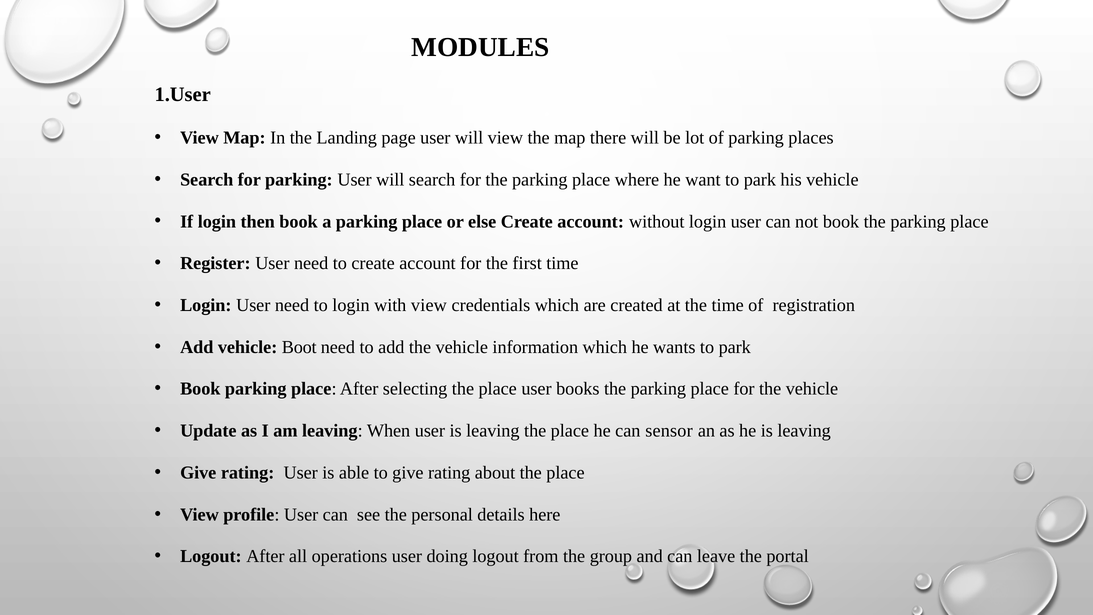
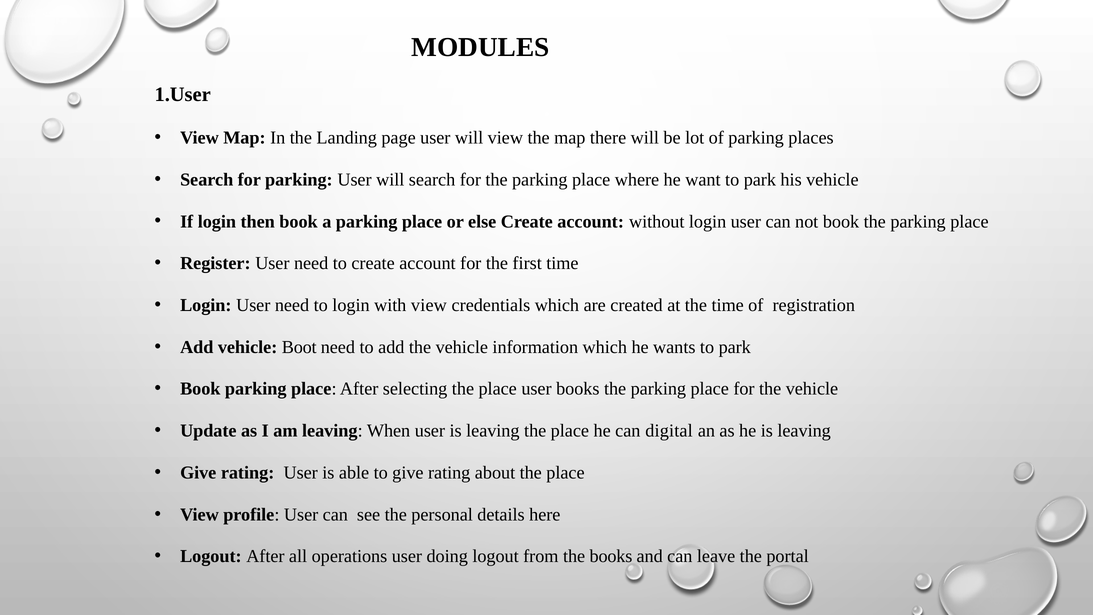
sensor: sensor -> digital (669, 431)
the group: group -> books (611, 556)
